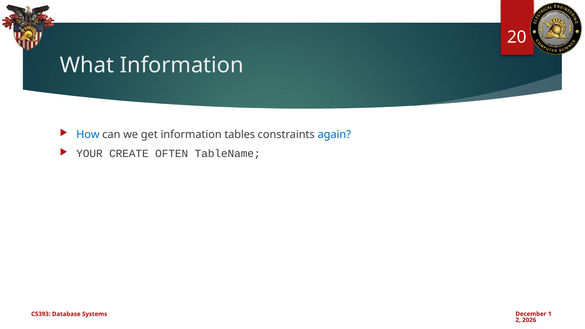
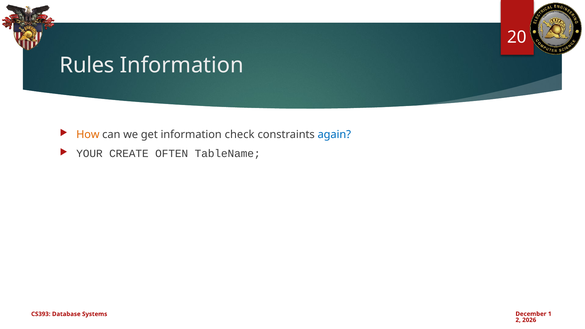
What: What -> Rules (87, 65)
How colour: blue -> orange (88, 134)
tables: tables -> check (240, 134)
